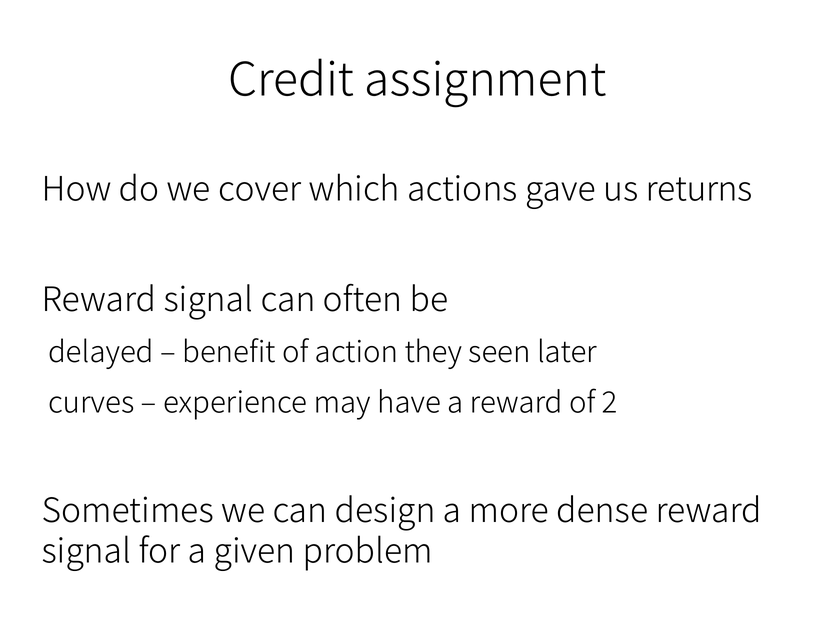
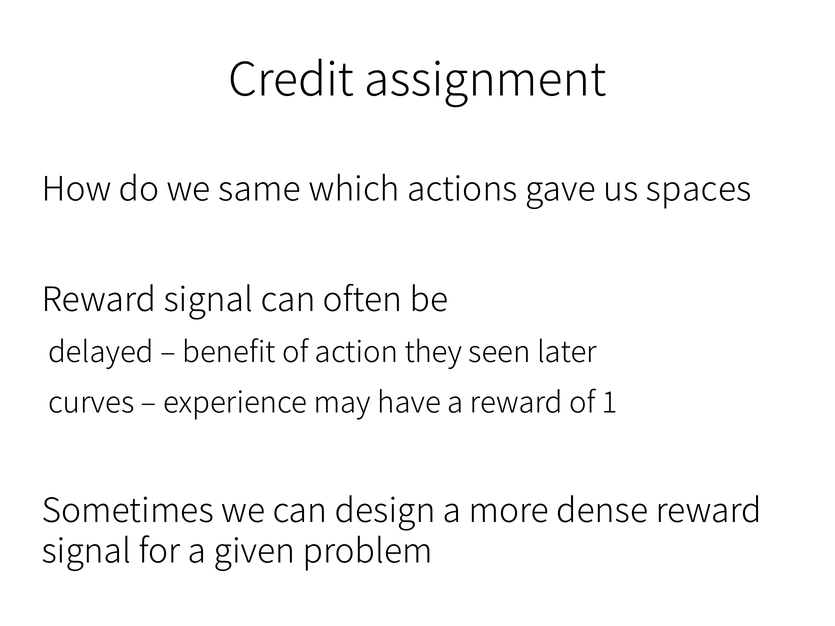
cover: cover -> same (260, 190)
returns: returns -> spaces (699, 190)
2: 2 -> 1 (610, 403)
